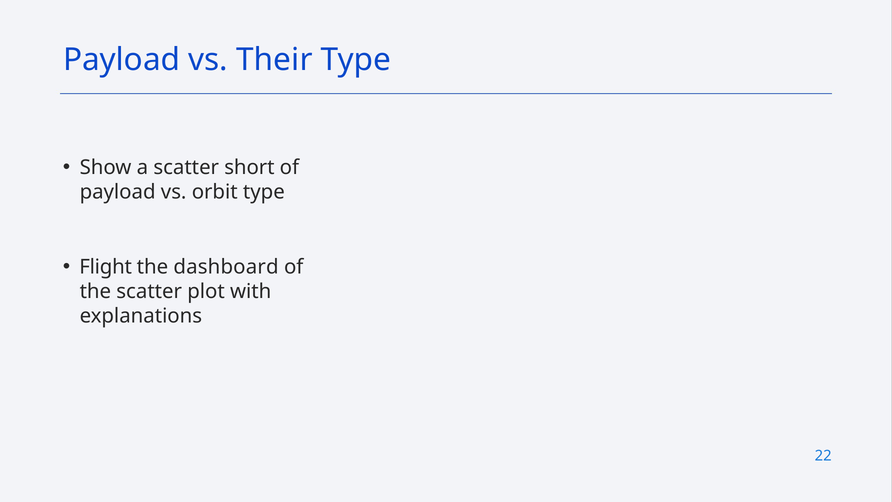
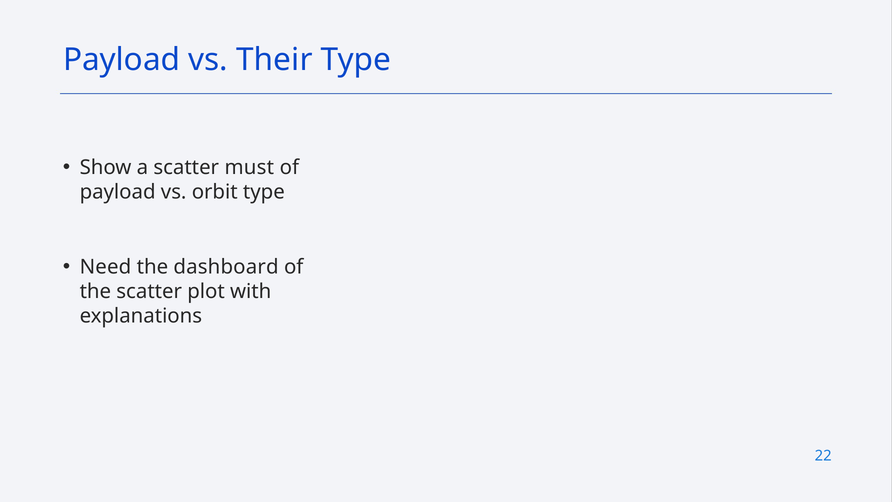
short: short -> must (249, 167)
Flight: Flight -> Need (105, 267)
